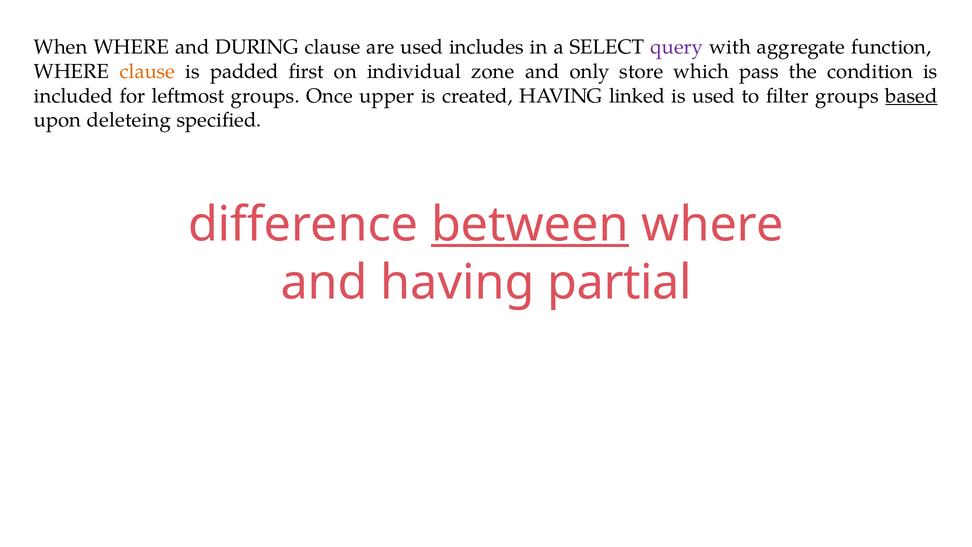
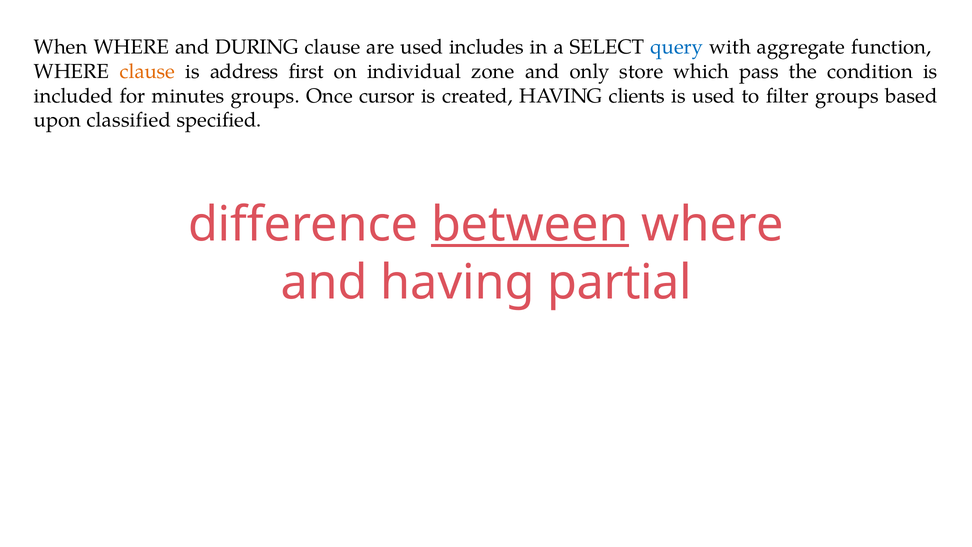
query colour: purple -> blue (677, 47)
padded: padded -> address (244, 72)
leftmost: leftmost -> minutes (188, 96)
upper: upper -> cursor (387, 96)
linked: linked -> clients (637, 96)
based underline: present -> none (911, 96)
deleteing: deleteing -> classified (129, 120)
